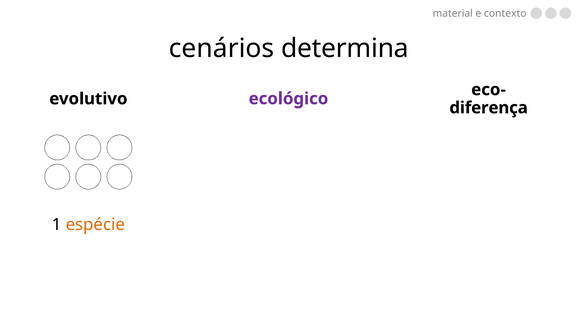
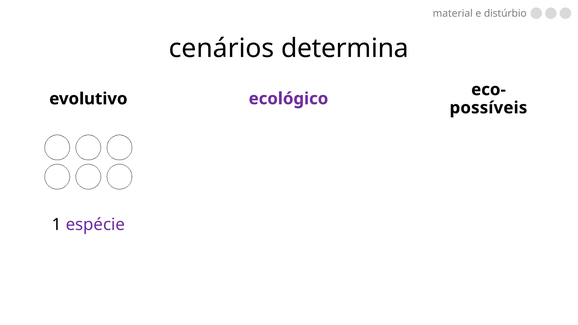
contexto: contexto -> distúrbio (505, 14)
diferença: diferença -> possíveis (488, 108)
espécie colour: orange -> purple (95, 225)
